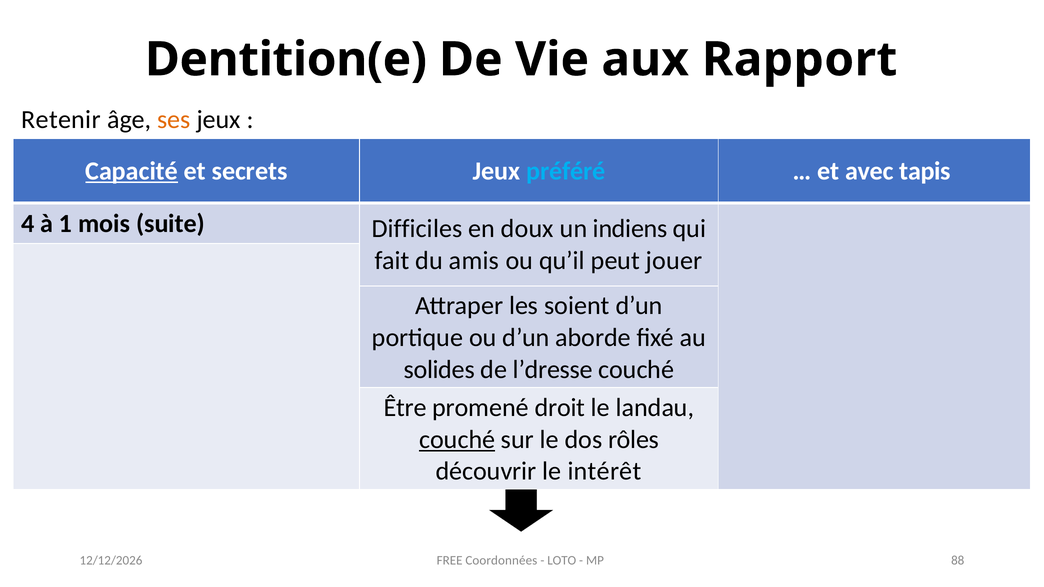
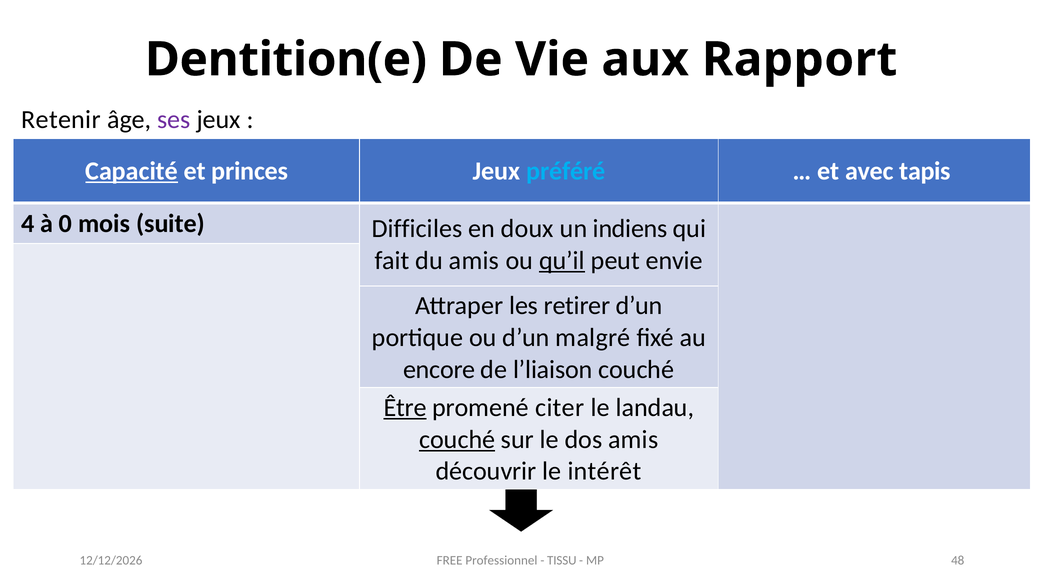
ses colour: orange -> purple (174, 120)
secrets: secrets -> princes (250, 171)
1: 1 -> 0 (66, 224)
qu’il underline: none -> present (562, 261)
jouer: jouer -> envie (674, 261)
soient: soient -> retirer (577, 306)
aborde: aborde -> malgré (593, 338)
solides: solides -> encore (439, 370)
l’dresse: l’dresse -> l’liaison (553, 370)
Être underline: none -> present (405, 408)
droit: droit -> citer (560, 408)
dos rôles: rôles -> amis (633, 440)
88: 88 -> 48 (958, 561)
Coordonnées: Coordonnées -> Professionnel (501, 561)
LOTO: LOTO -> TISSU (562, 561)
